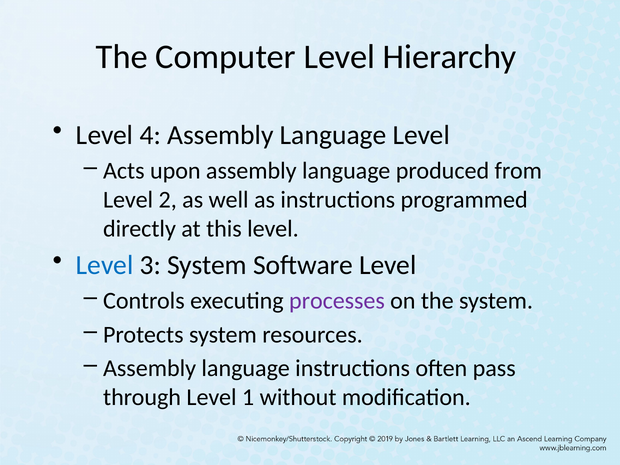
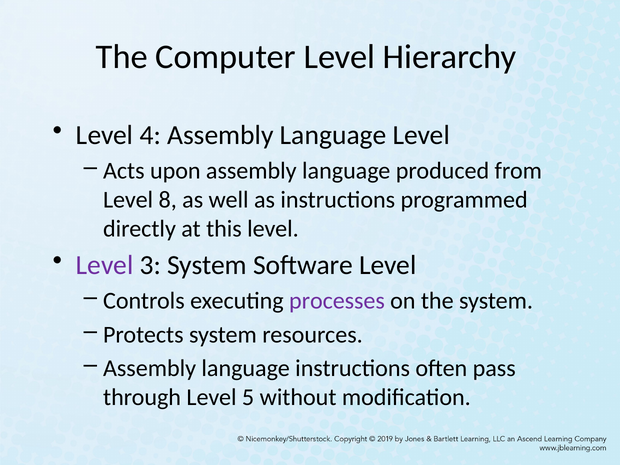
2: 2 -> 8 (168, 200)
Level colour: blue -> purple (105, 265)
1: 1 -> 5 (248, 397)
